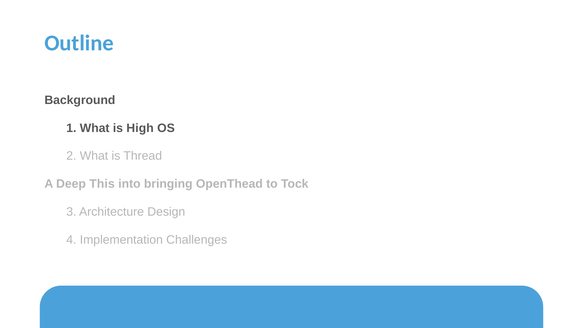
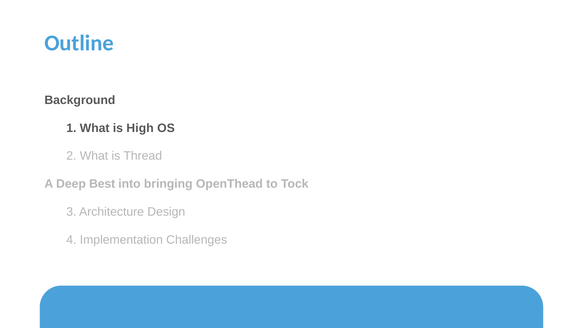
This: This -> Best (102, 184)
